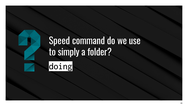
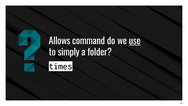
Speed: Speed -> Allows (60, 41)
use underline: none -> present (135, 41)
doing: doing -> times (61, 66)
